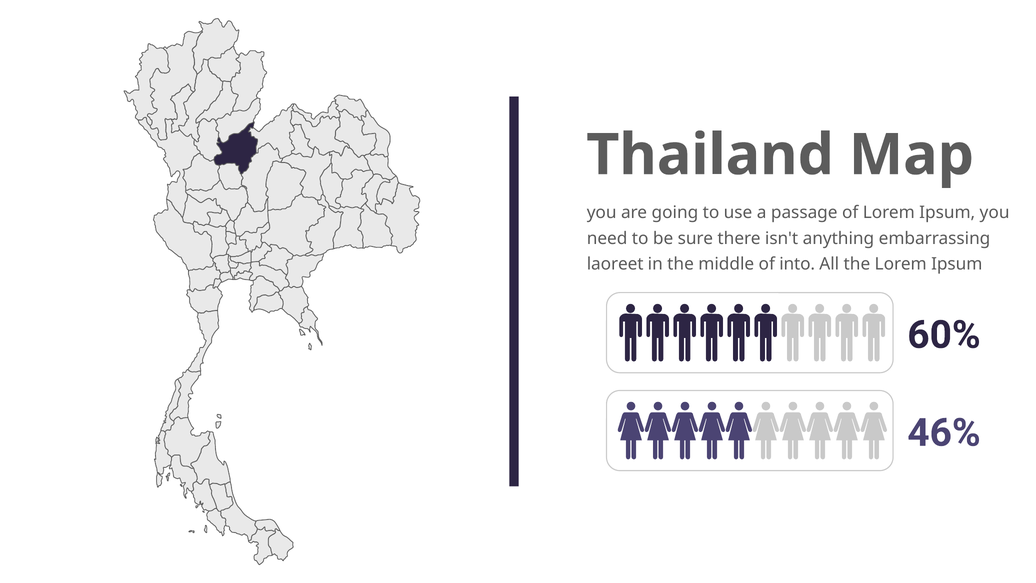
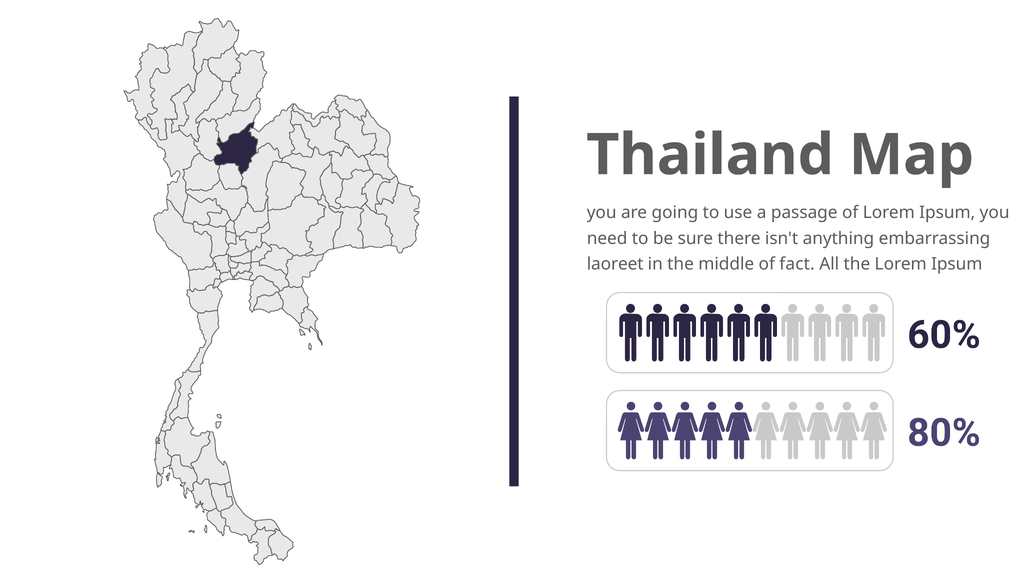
into: into -> fact (797, 264)
46%: 46% -> 80% (944, 433)
